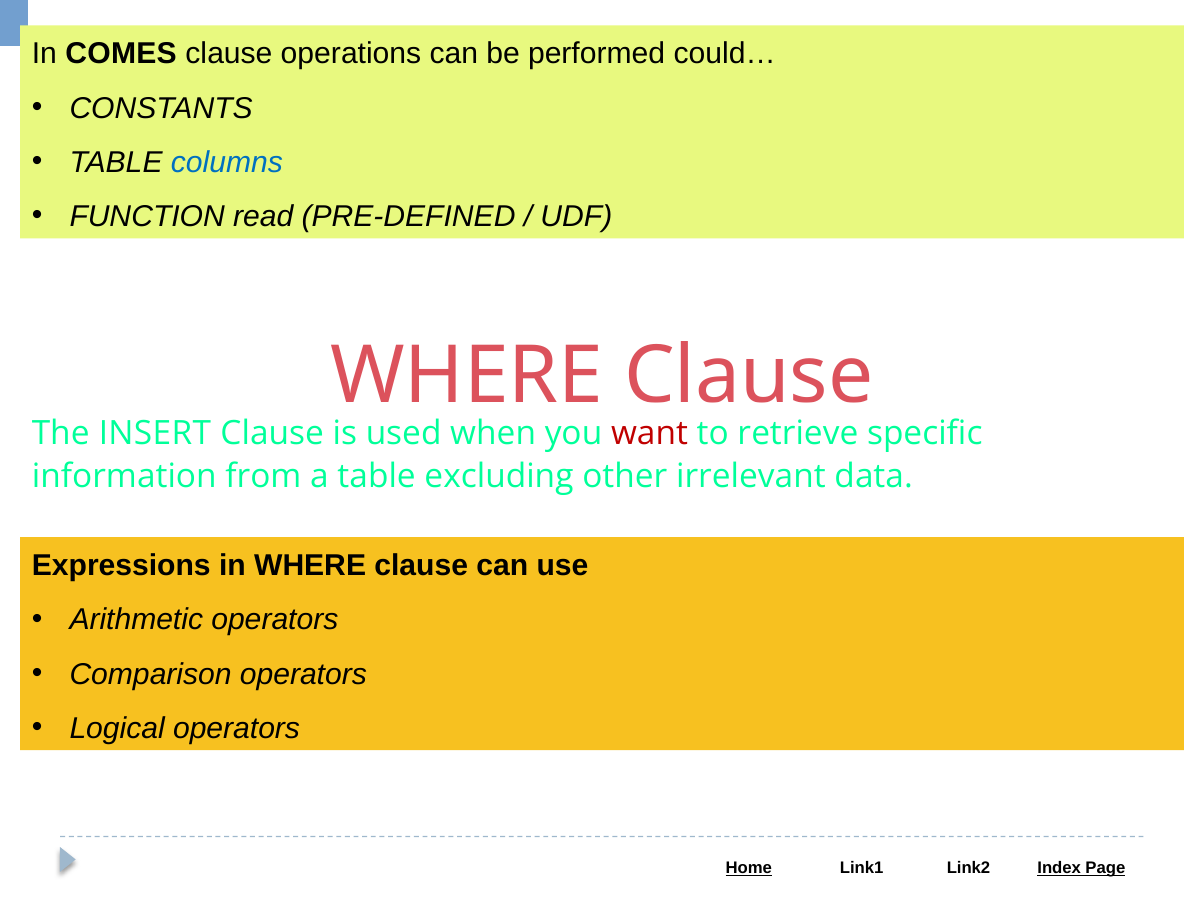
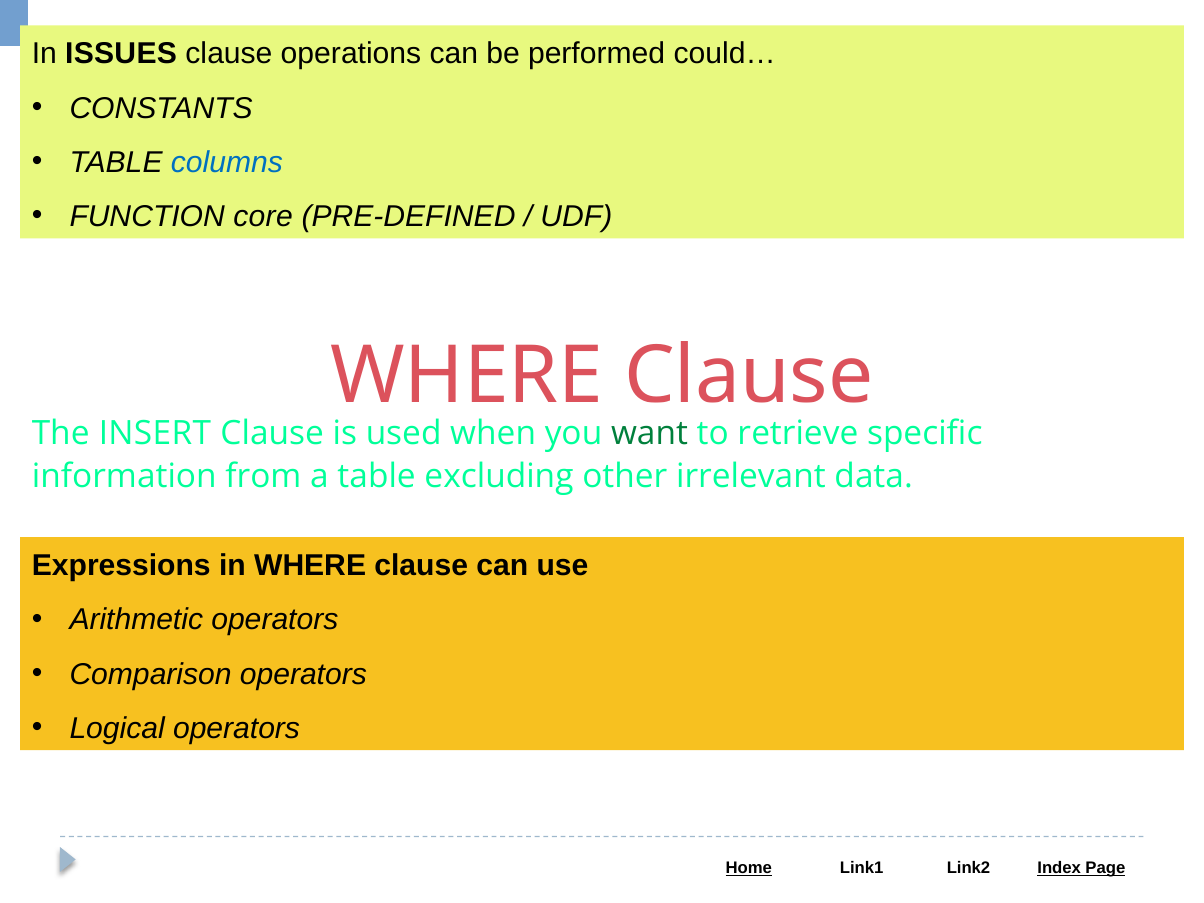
COMES: COMES -> ISSUES (121, 54)
read: read -> core (263, 217)
want colour: red -> green (649, 434)
